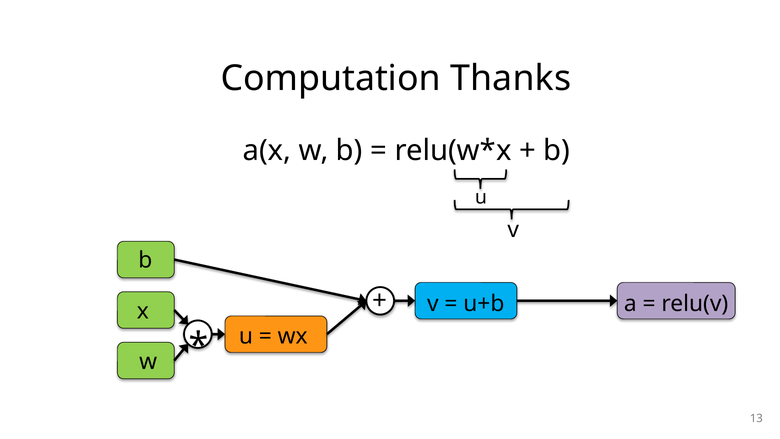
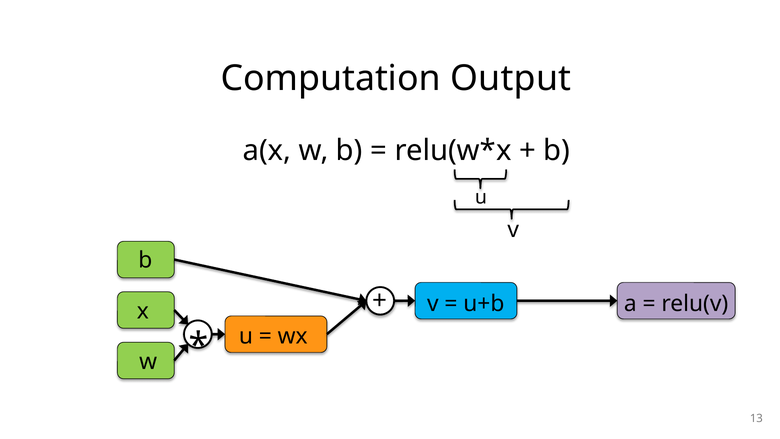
Thanks: Thanks -> Output (511, 78)
